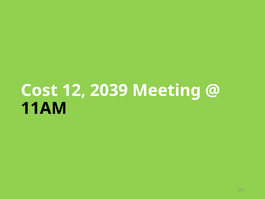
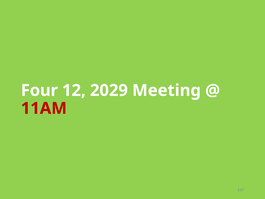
Cost: Cost -> Four (39, 90)
2039: 2039 -> 2029 (109, 90)
11AM colour: black -> red (44, 108)
